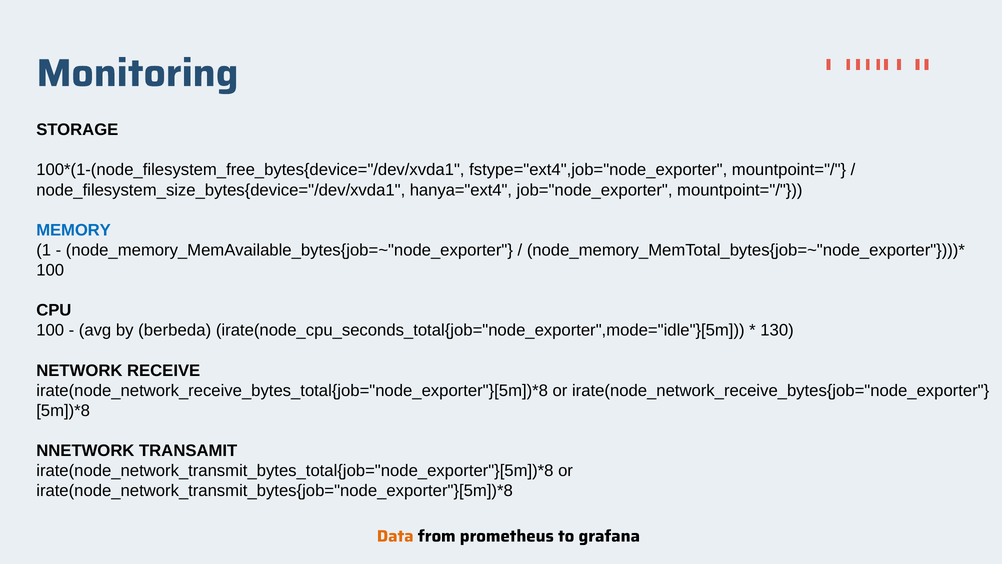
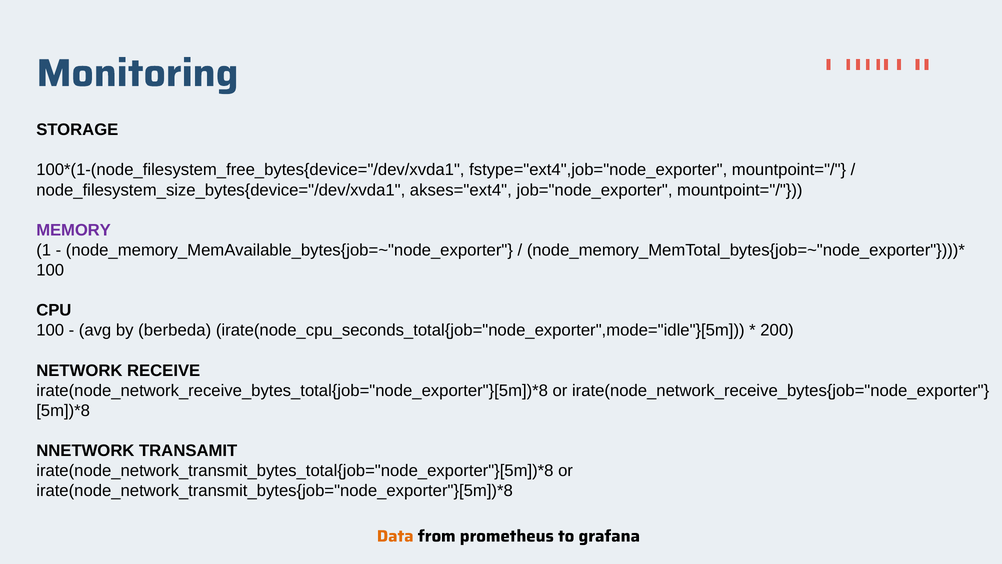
hanya="ext4: hanya="ext4 -> akses="ext4 (461, 190)
MEMORY colour: blue -> purple (74, 230)
130: 130 -> 200 (777, 330)
